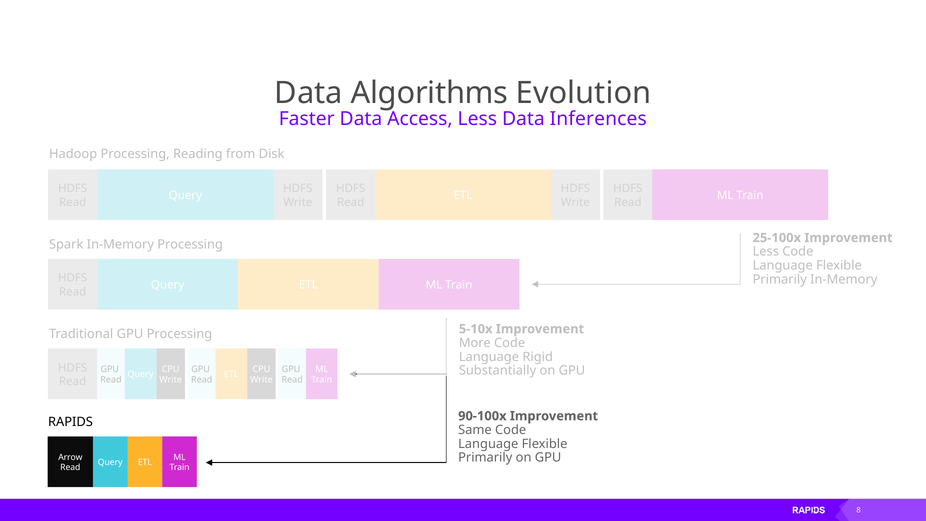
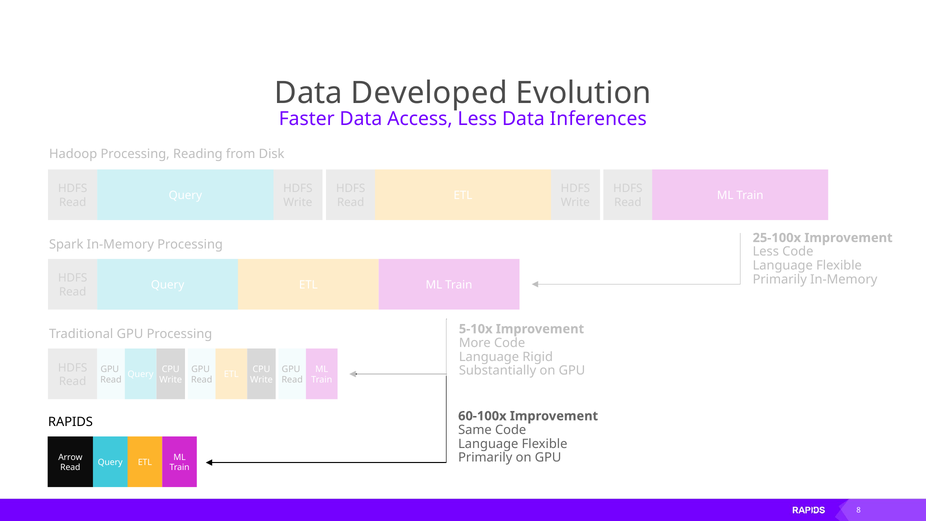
Algorithms: Algorithms -> Developed (429, 93)
90-100x: 90-100x -> 60-100x (482, 416)
